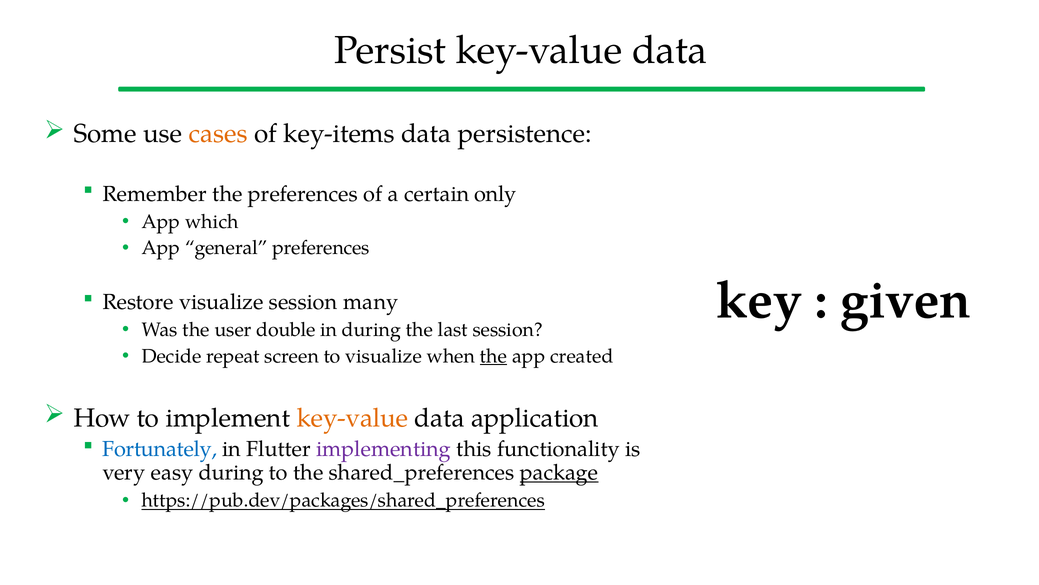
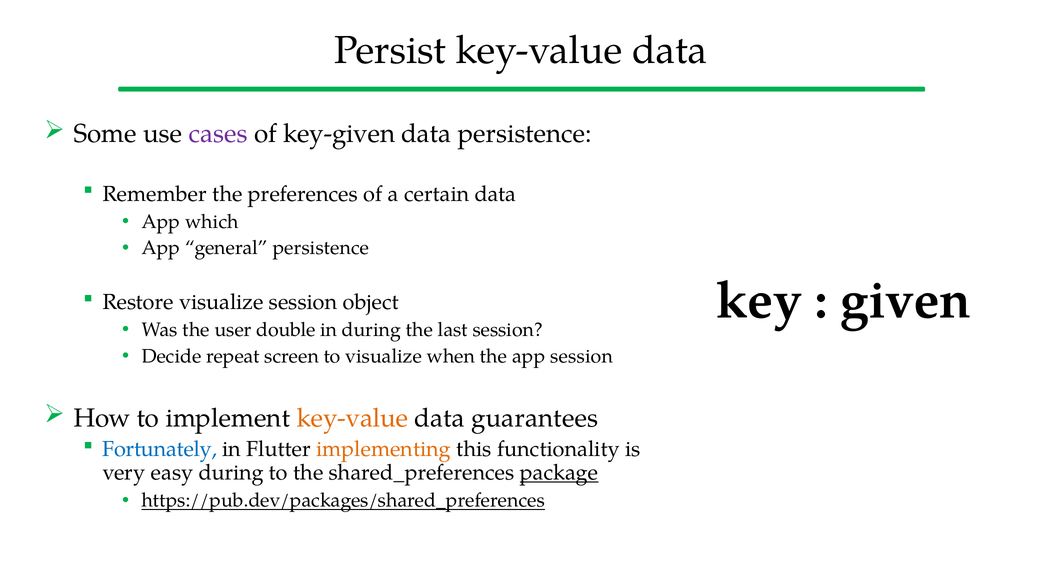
cases colour: orange -> purple (218, 134)
key-items: key-items -> key-given (339, 134)
certain only: only -> data (495, 194)
general preferences: preferences -> persistence (321, 248)
many: many -> object (371, 302)
the underline: present -> none (494, 356)
app created: created -> session (582, 356)
application: application -> guarantees (535, 418)
implementing colour: purple -> orange (384, 449)
